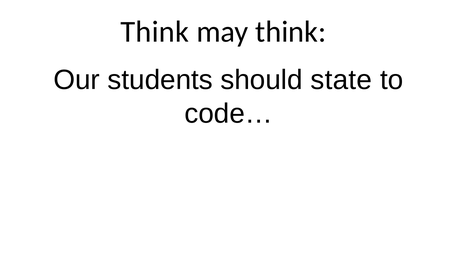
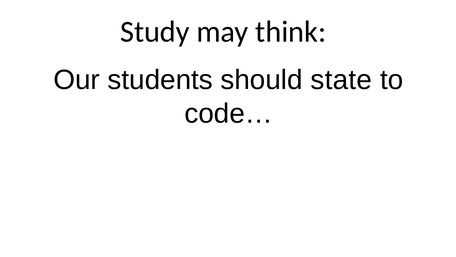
Think: Think -> Study (155, 32)
